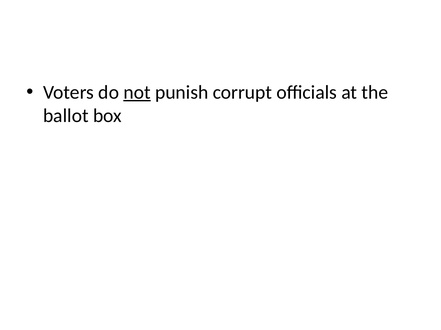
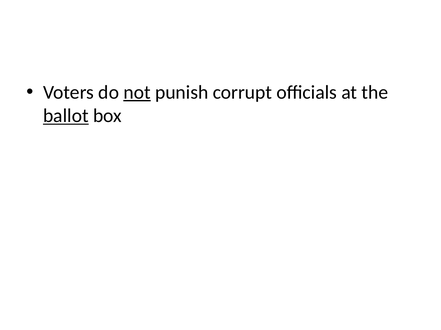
ballot underline: none -> present (66, 116)
